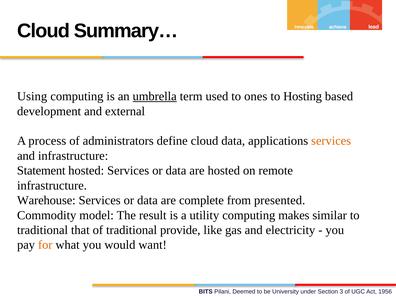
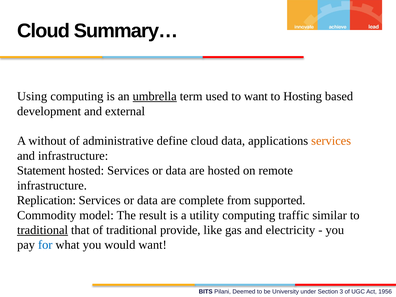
to ones: ones -> want (256, 96)
process: process -> without (47, 141)
administrators: administrators -> administrative (118, 141)
Warehouse: Warehouse -> Replication (46, 200)
presented: presented -> supported (280, 200)
makes: makes -> traffic (294, 215)
traditional underline: none -> present (43, 230)
for colour: orange -> blue (45, 245)
